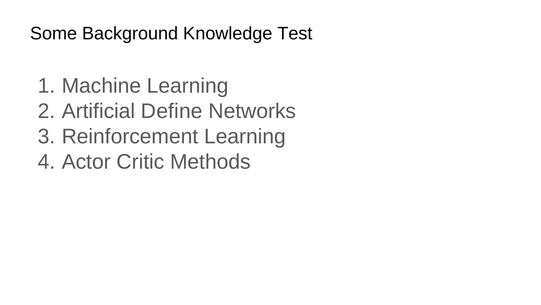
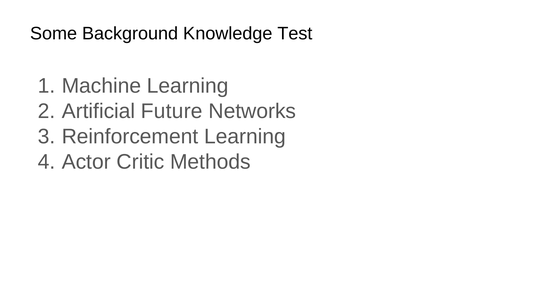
Define: Define -> Future (172, 111)
